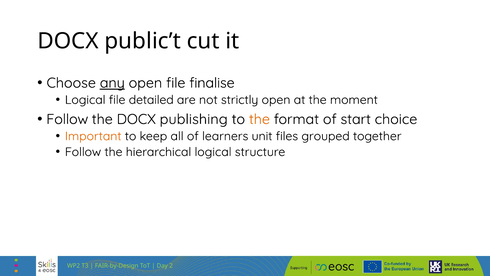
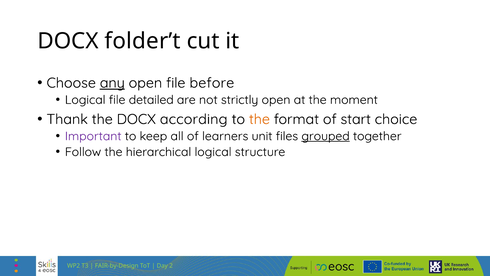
public’t: public’t -> folder’t (143, 41)
finalise: finalise -> before (212, 83)
Follow: Follow -> Thank (67, 119)
publishing: publishing -> according (194, 119)
Important colour: orange -> purple (93, 136)
grouped underline: none -> present (326, 136)
